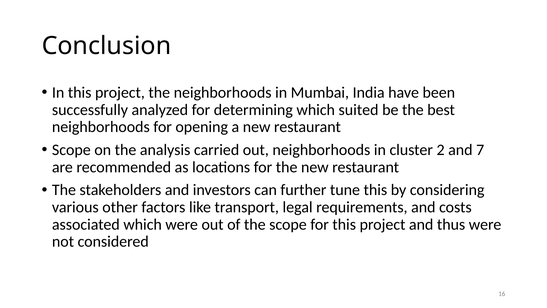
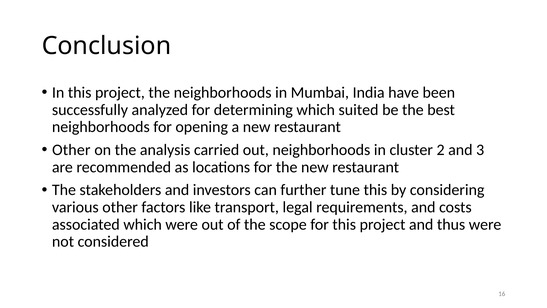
Scope: Scope -> Other (71, 150)
7: 7 -> 3 (480, 150)
